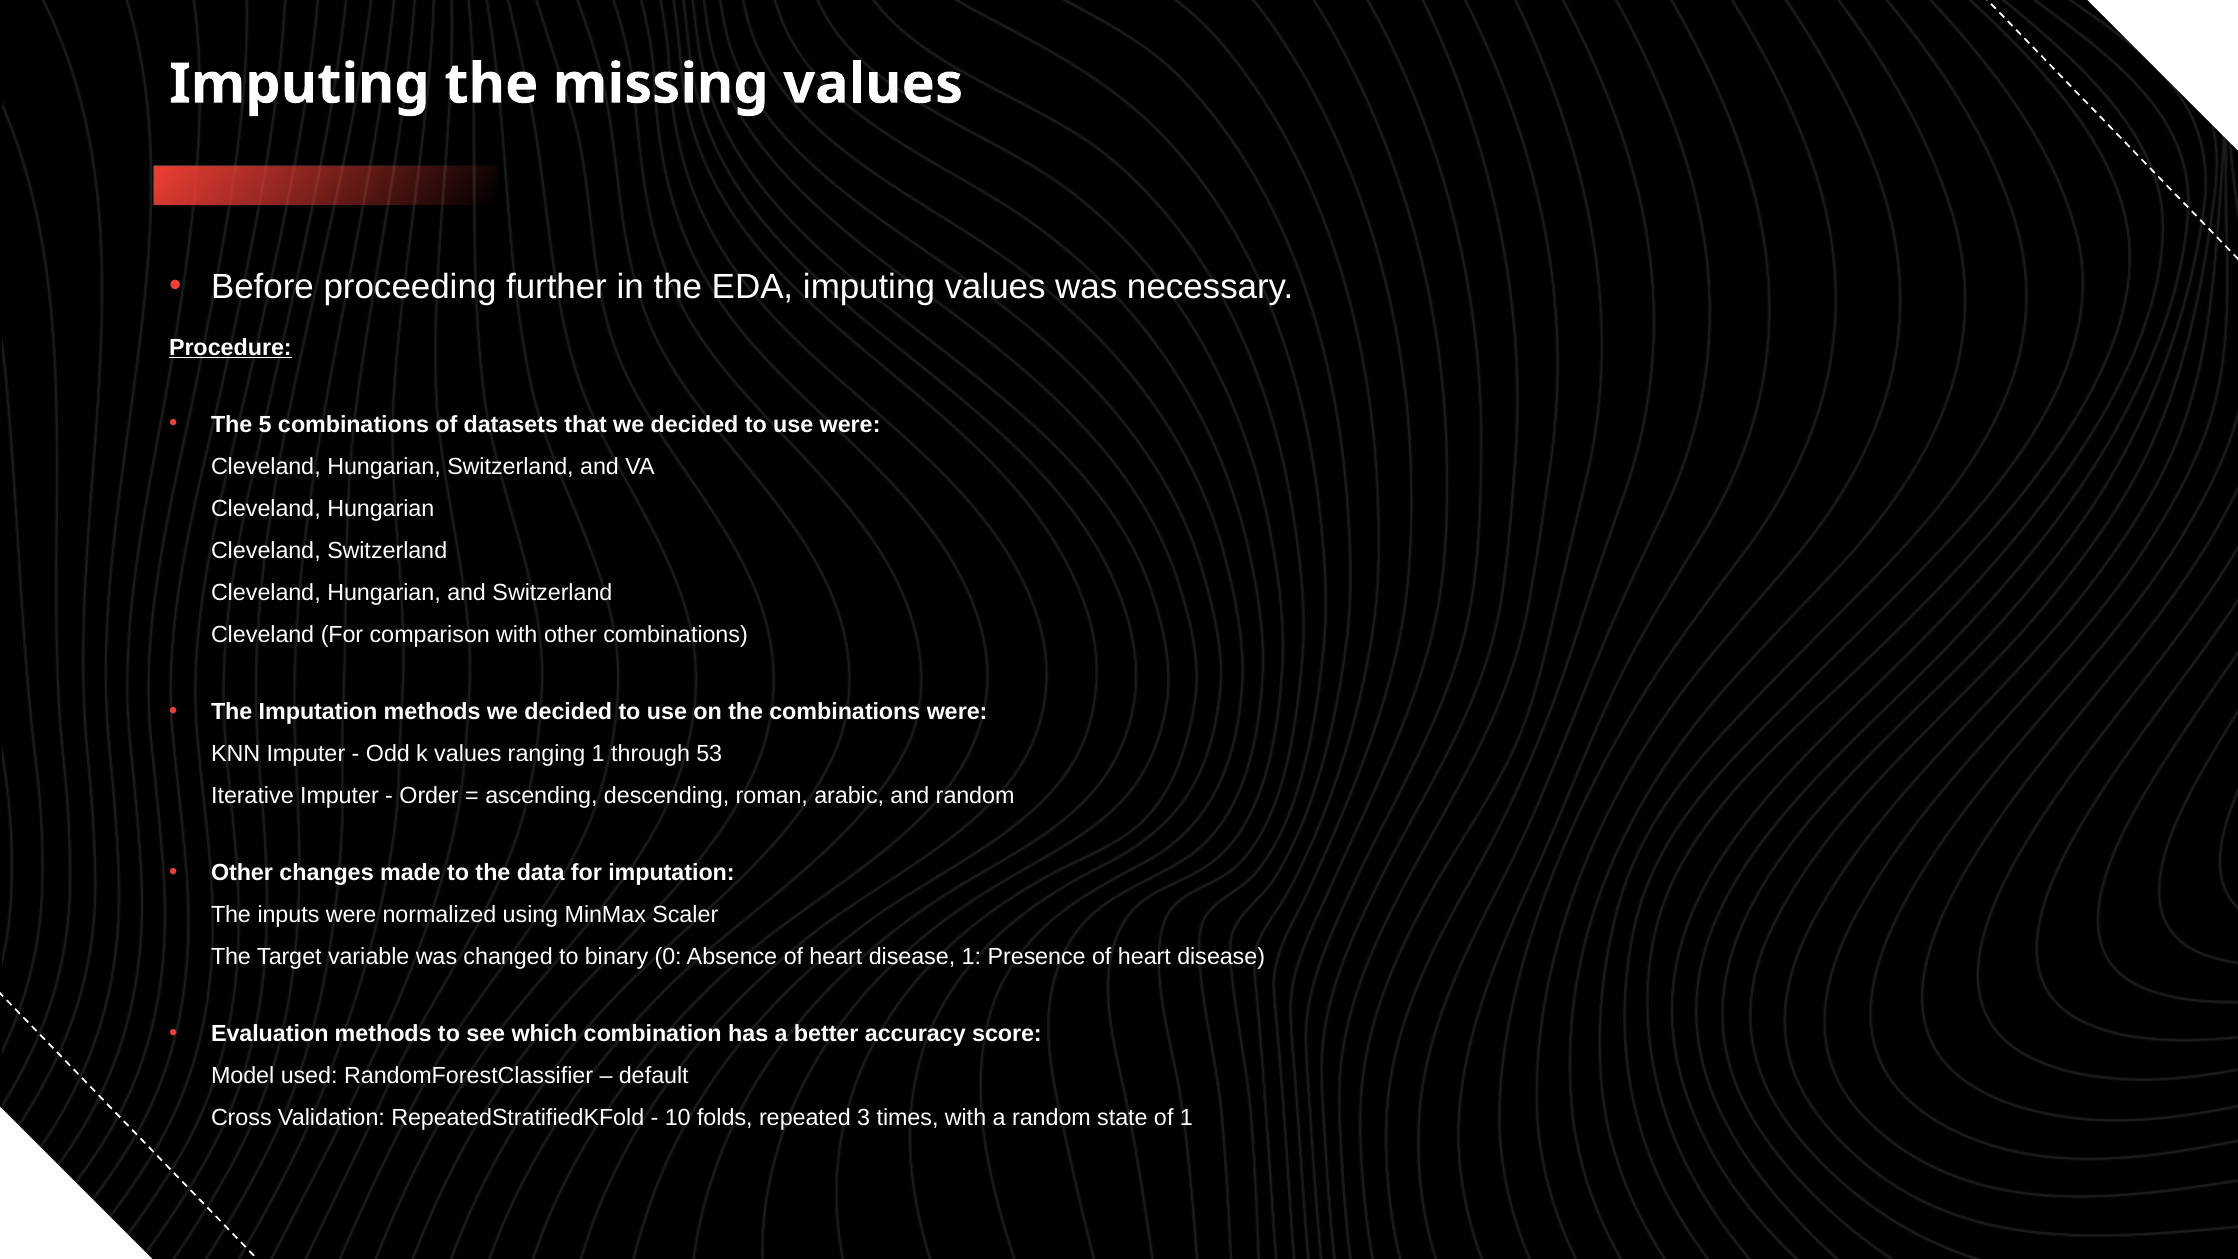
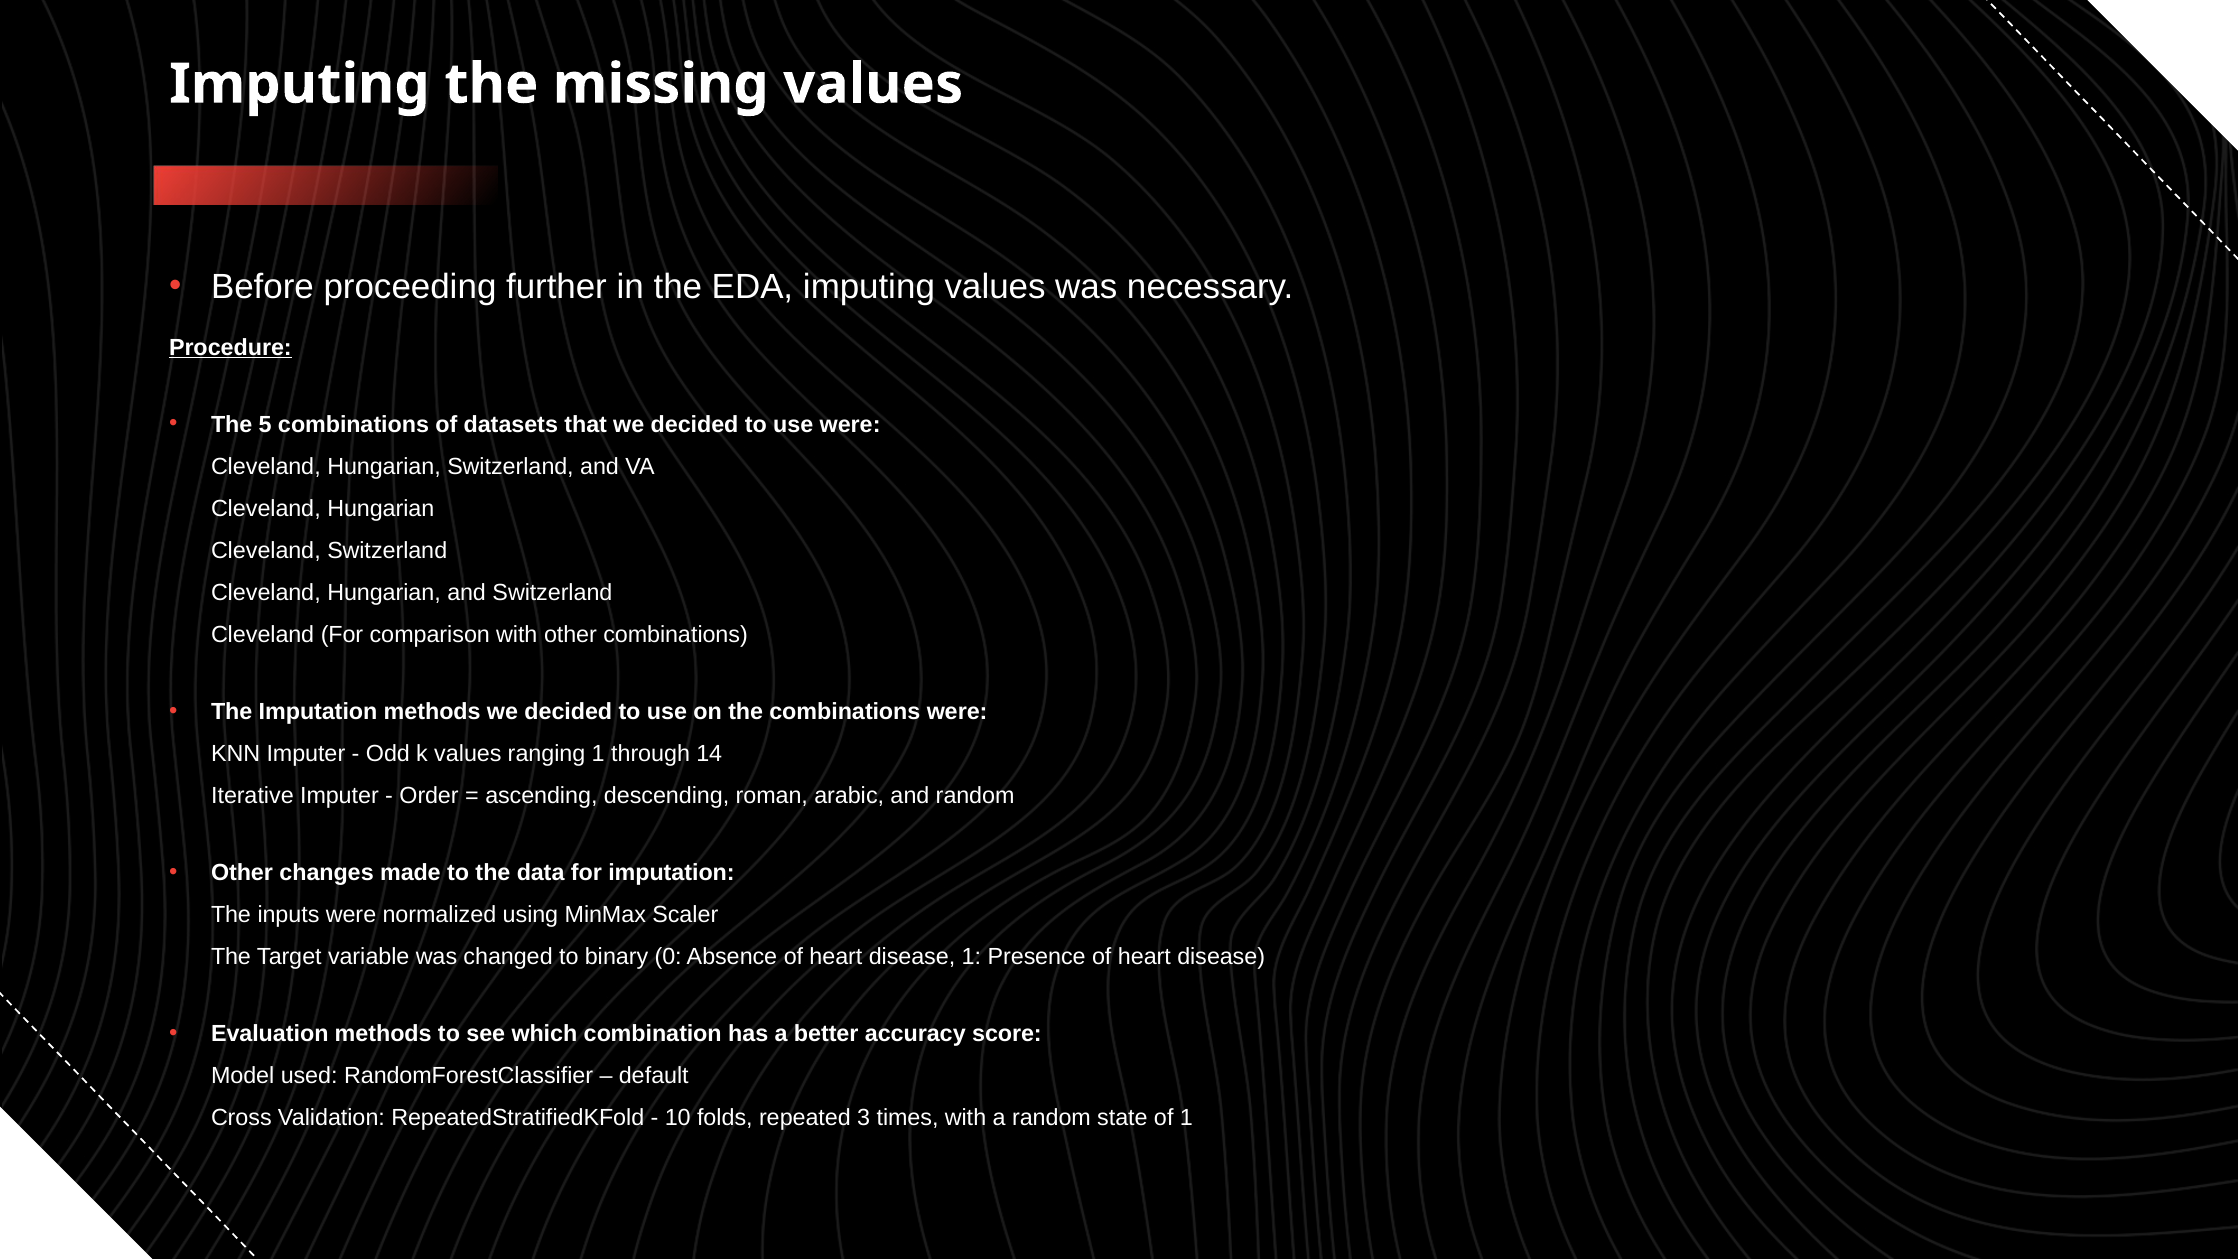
53: 53 -> 14 (709, 754)
